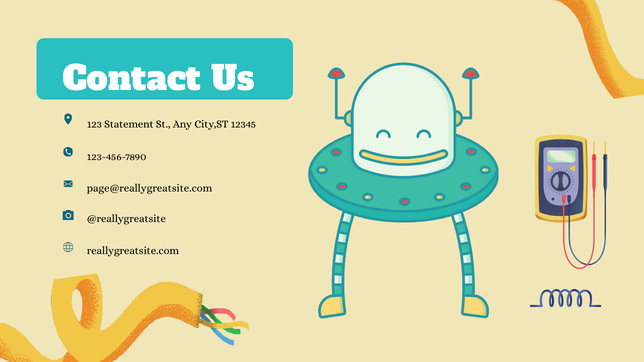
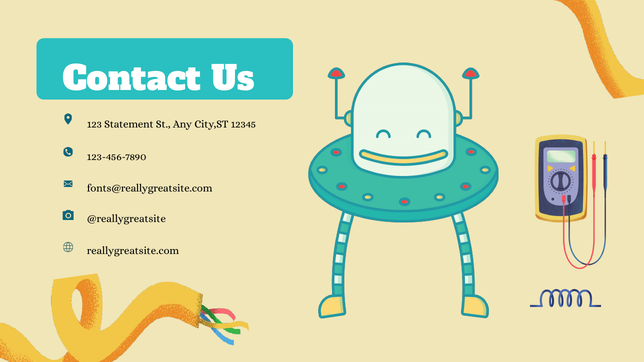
page@reallygreatsite.com: page@reallygreatsite.com -> fonts@reallygreatsite.com (150, 188)
